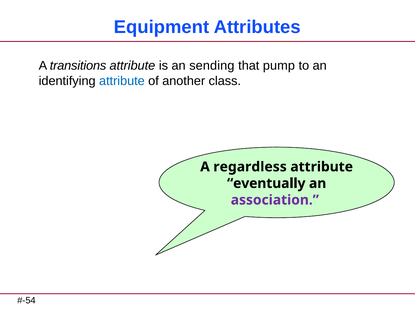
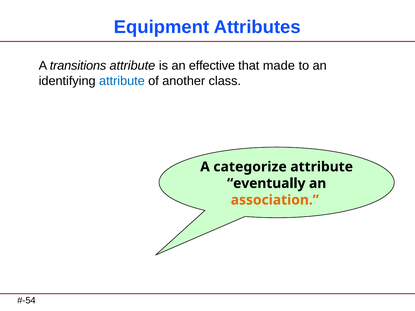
sending: sending -> effective (212, 66)
pump: pump -> made (279, 66)
regardless: regardless -> categorize (250, 167)
association colour: purple -> orange (275, 200)
